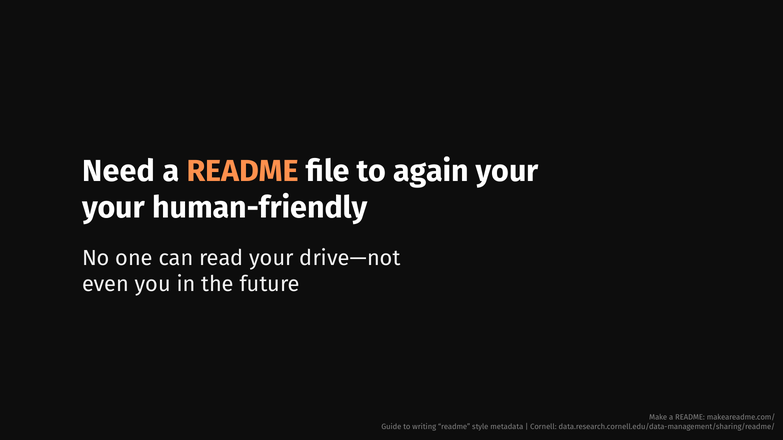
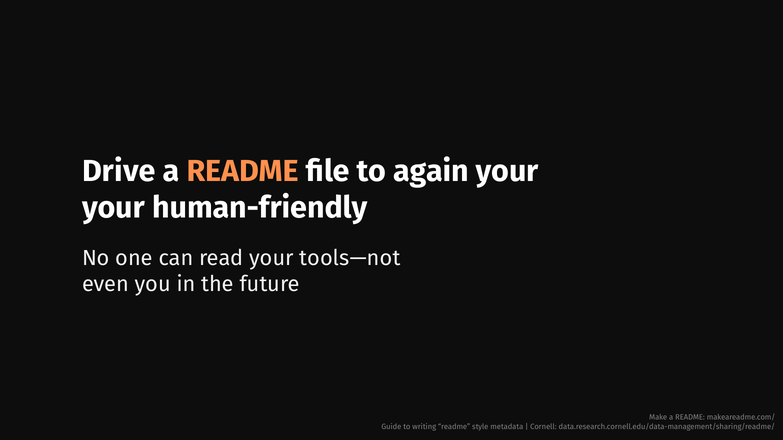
Need: Need -> Drive (119, 171)
drive—not: drive—not -> tools—not (350, 258)
